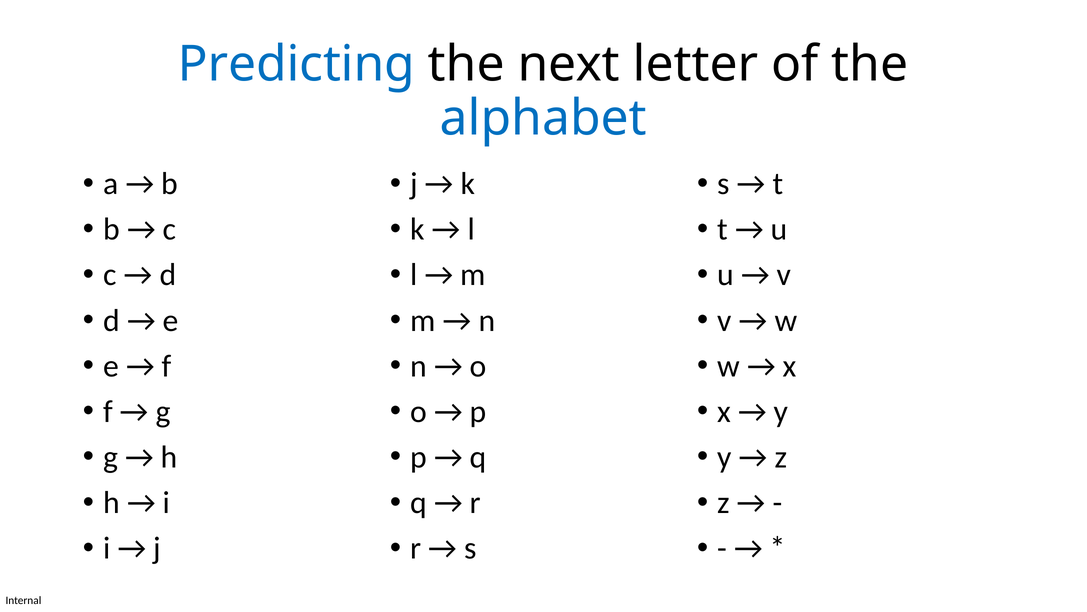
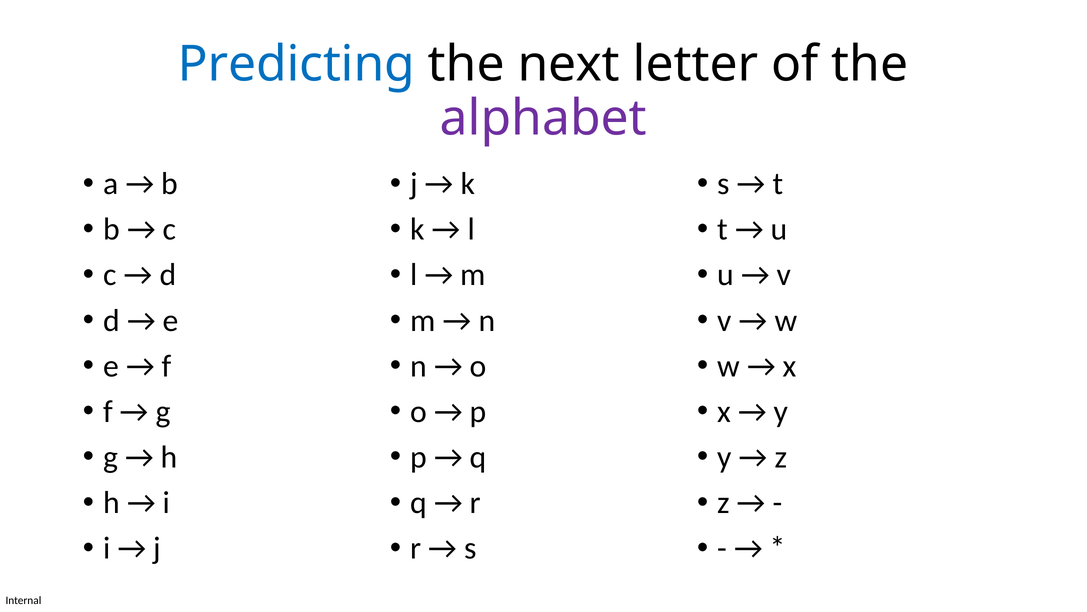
alphabet colour: blue -> purple (543, 118)
